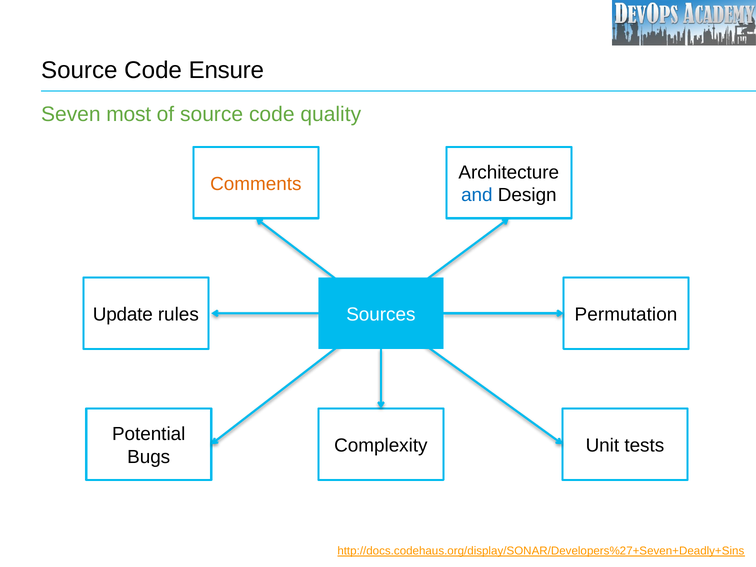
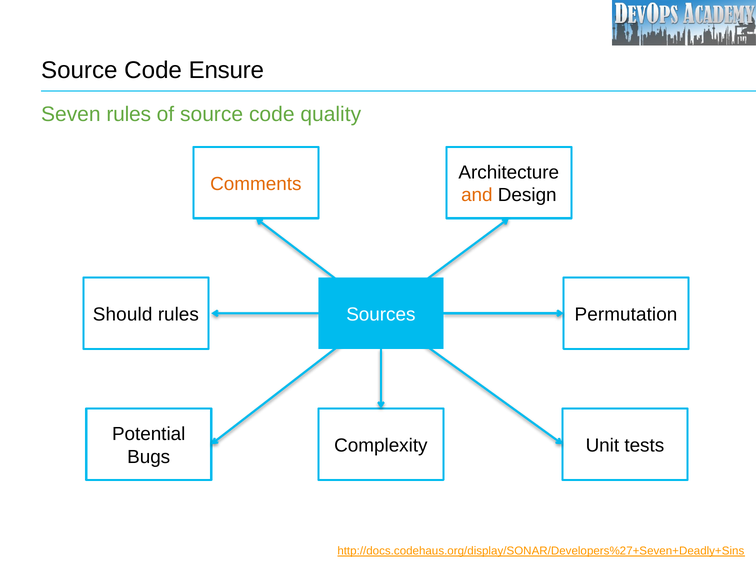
Seven most: most -> rules (129, 114)
and colour: blue -> orange (477, 195)
Update: Update -> Should (123, 315)
